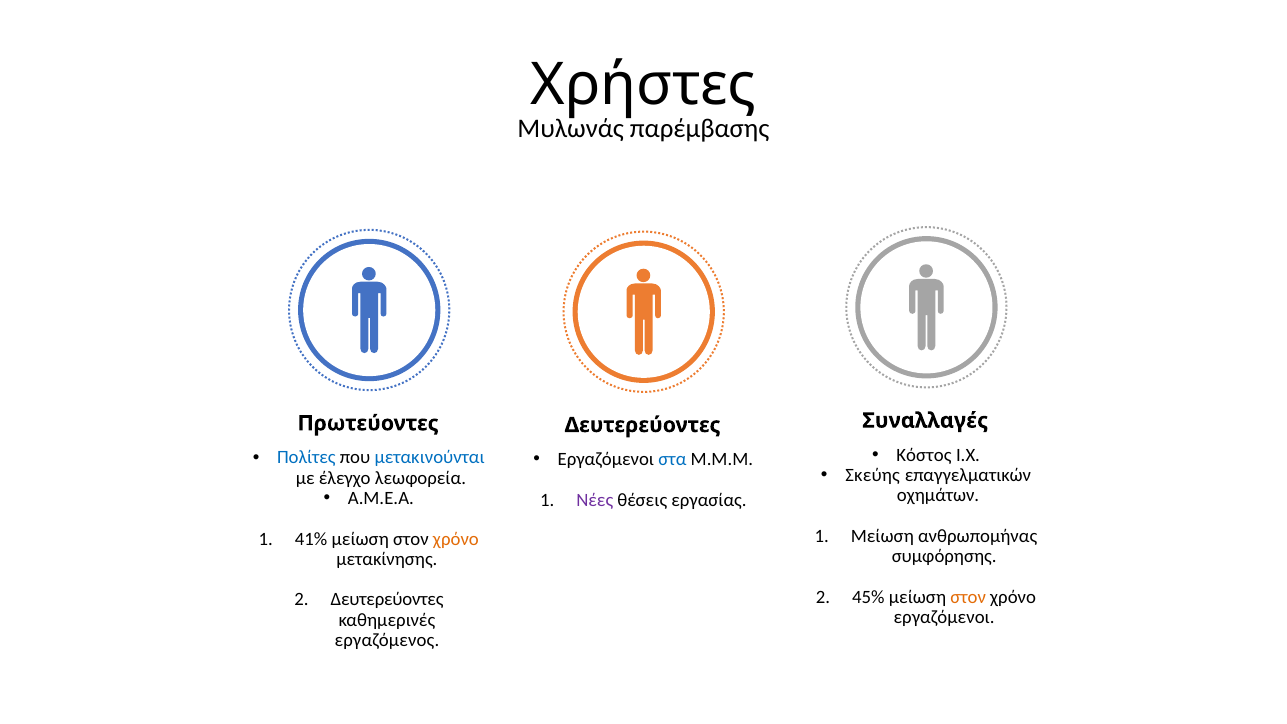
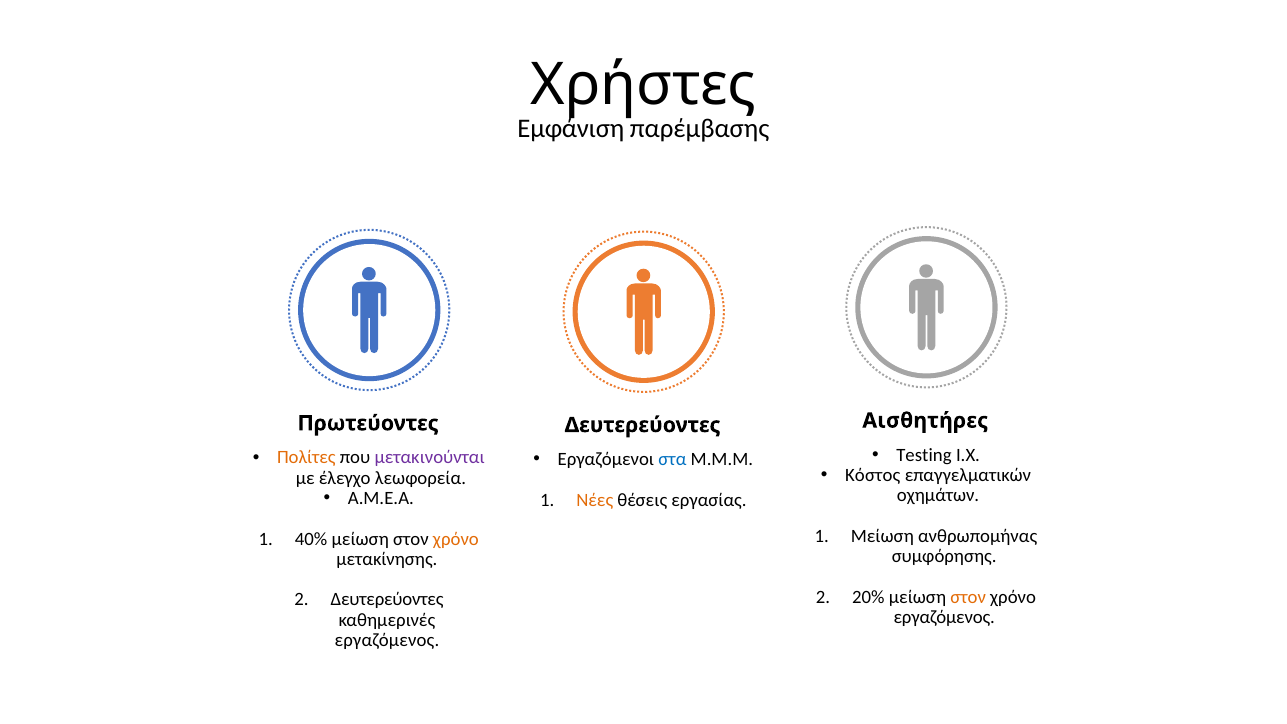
Μυλωνάς: Μυλωνάς -> Εμφάνιση (571, 129)
Συναλλαγές: Συναλλαγές -> Αισθητήρες (925, 421)
Κόστος: Κόστος -> Testing (924, 455)
Πολίτες colour: blue -> orange (306, 458)
μετακινούνται colour: blue -> purple (430, 458)
Σκεύης: Σκεύης -> Κόστος (873, 475)
Νέες colour: purple -> orange (595, 500)
41%: 41% -> 40% (311, 539)
45%: 45% -> 20% (868, 597)
εργαζόμενοι: εργαζόμενοι -> εργαζόμενος (944, 617)
